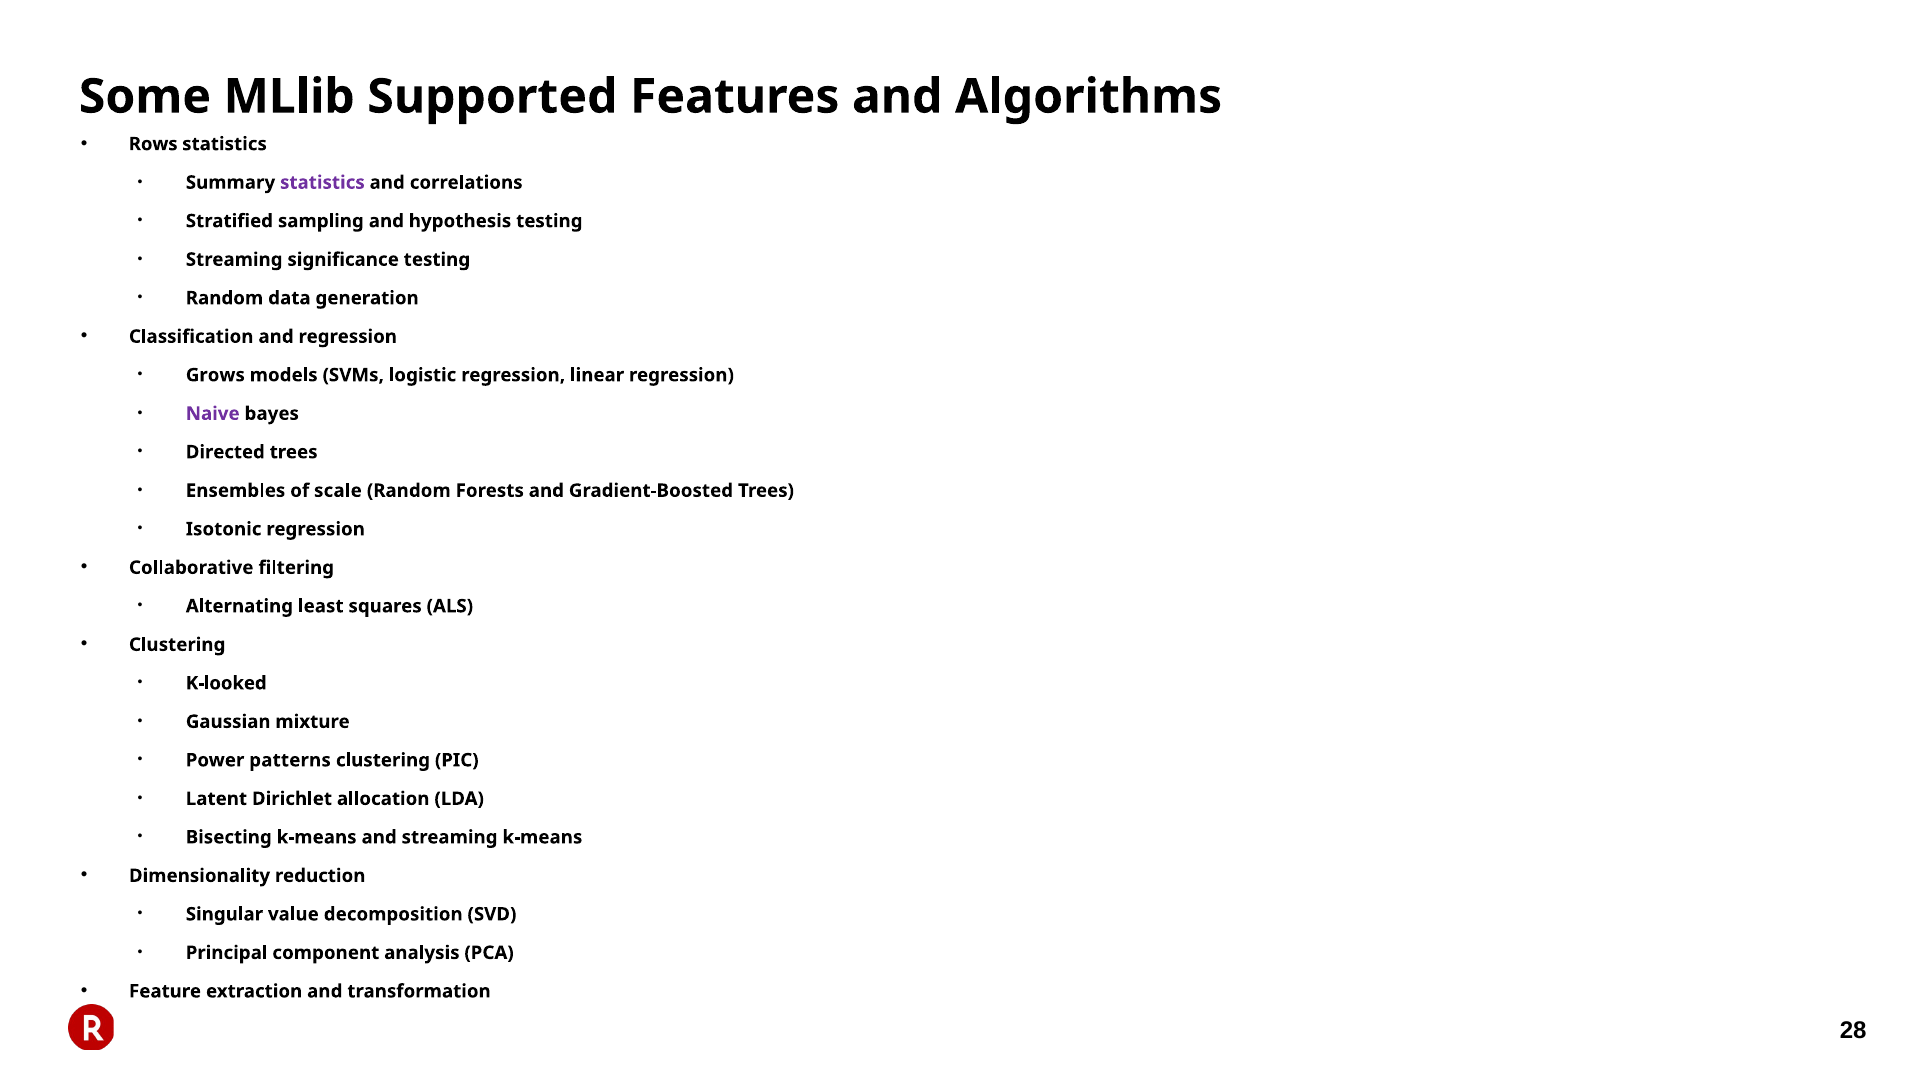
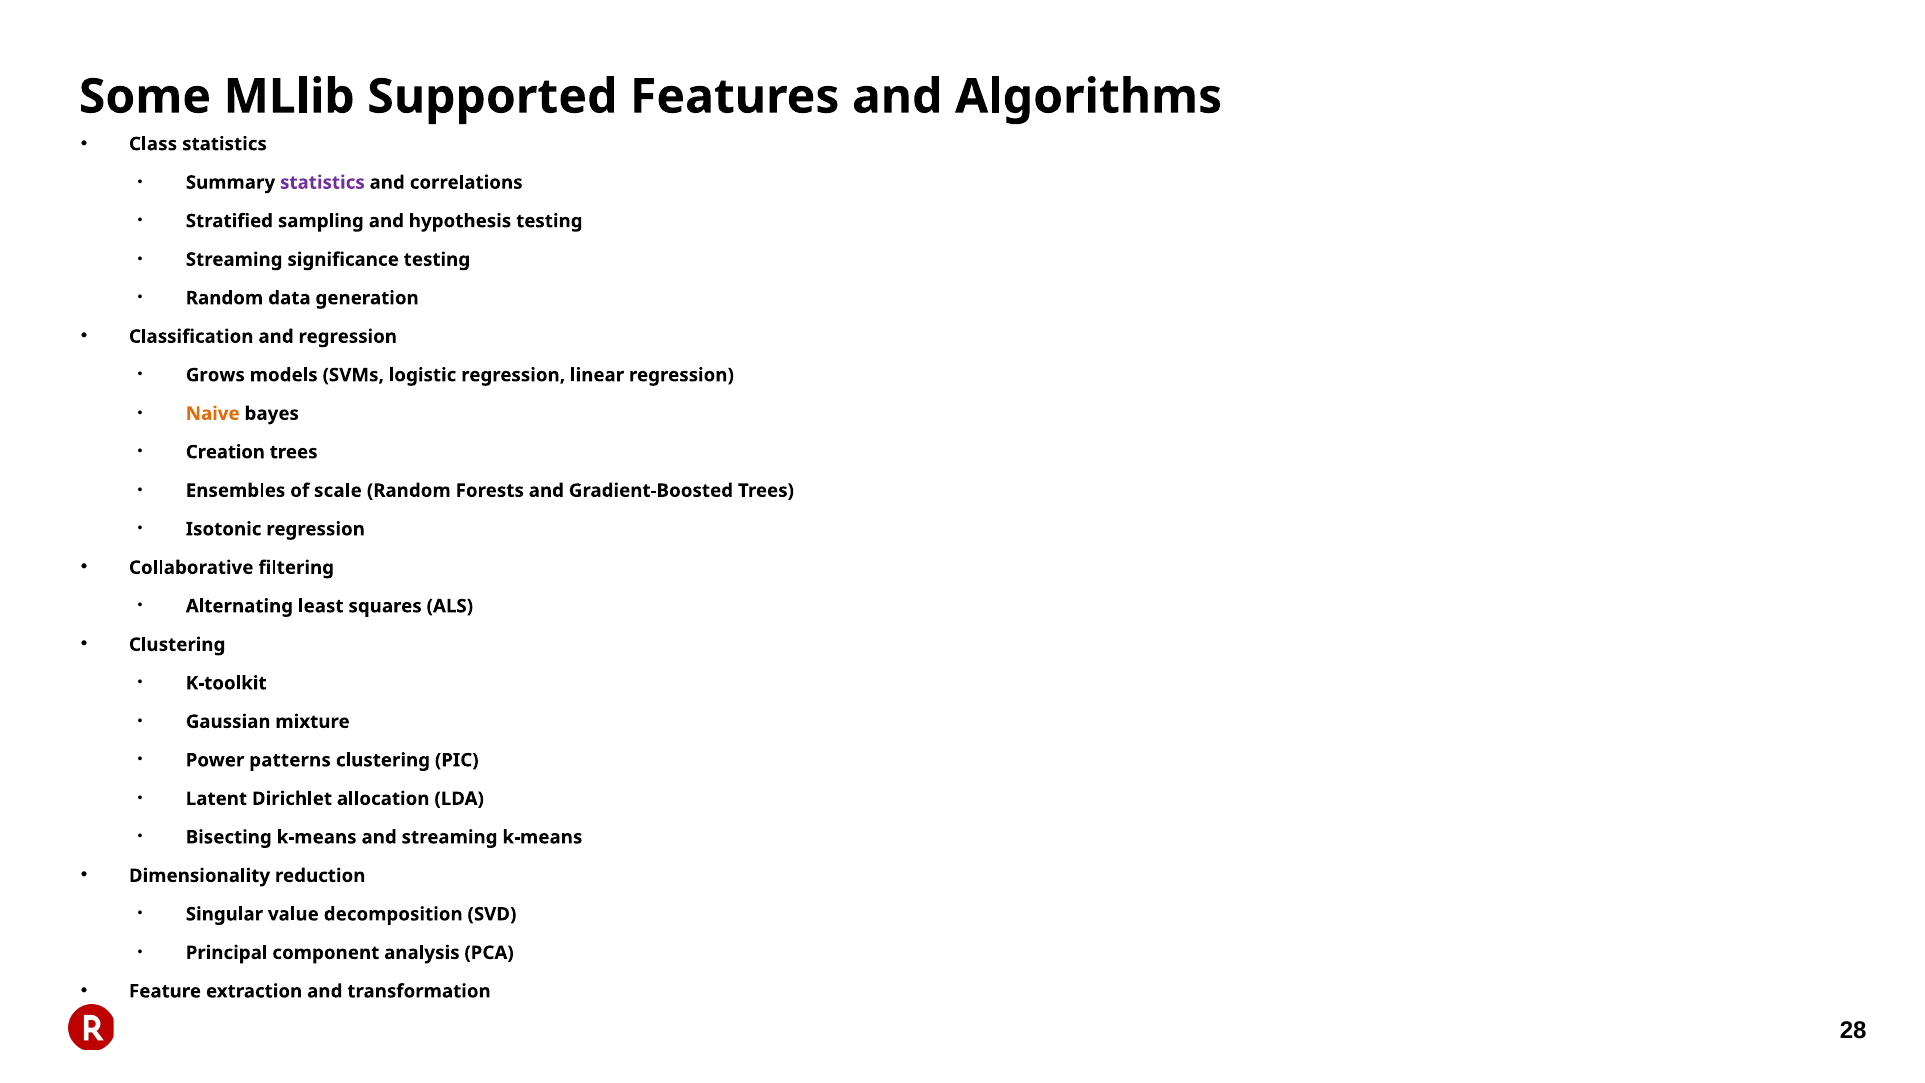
Rows: Rows -> Class (153, 144)
Naive colour: purple -> orange (213, 413)
Directed: Directed -> Creation (225, 452)
K-looked: K-looked -> K-toolkit (226, 683)
